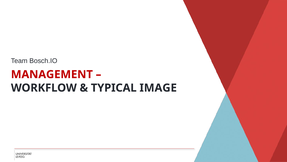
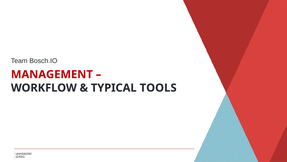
IMAGE: IMAGE -> TOOLS (158, 88)
